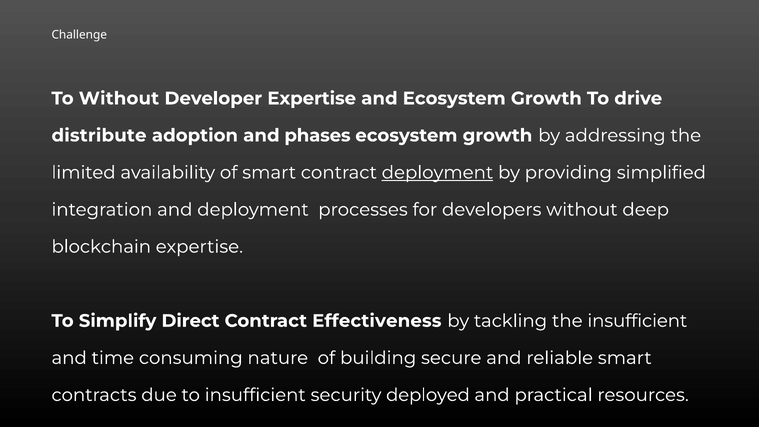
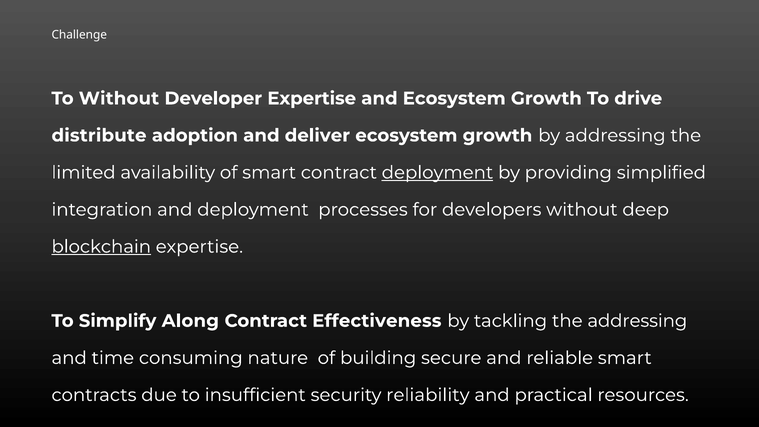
phases: phases -> deliver (317, 135)
blockchain underline: none -> present (101, 247)
Direct: Direct -> Along (190, 321)
the insufficient: insufficient -> addressing (637, 321)
deployed: deployed -> reliability (428, 395)
